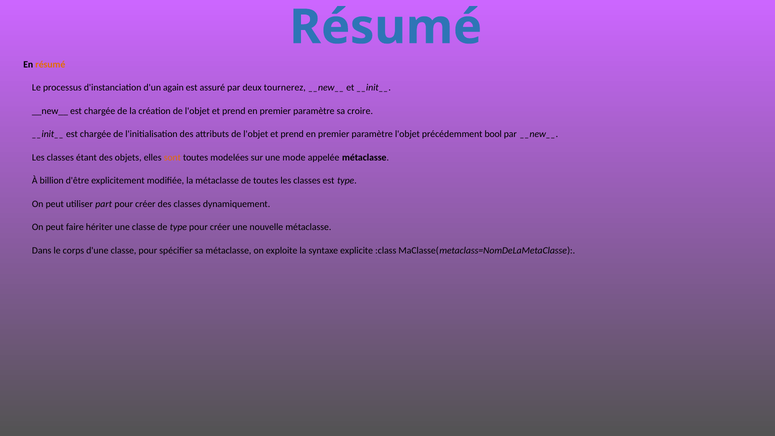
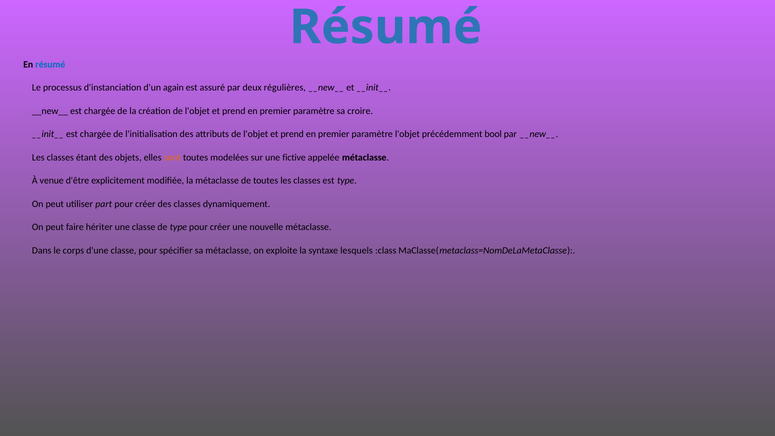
résumé colour: orange -> blue (50, 64)
tournerez: tournerez -> régulières (285, 88)
mode: mode -> fictive (294, 157)
billion: billion -> venue (52, 181)
explicite: explicite -> lesquels (357, 250)
